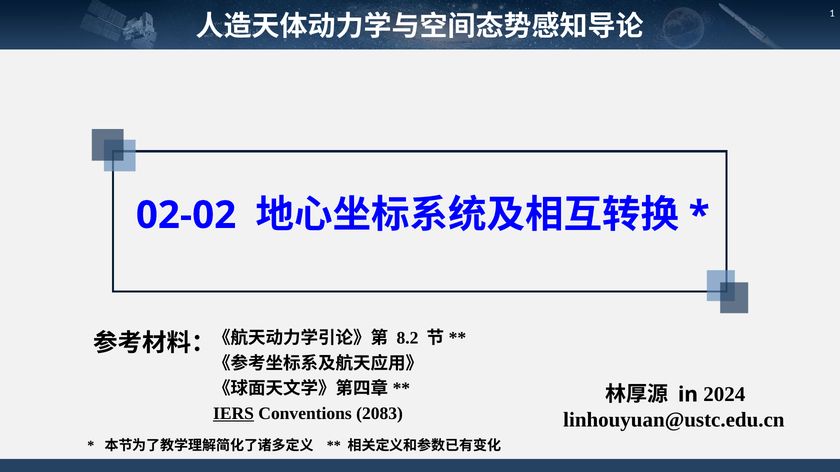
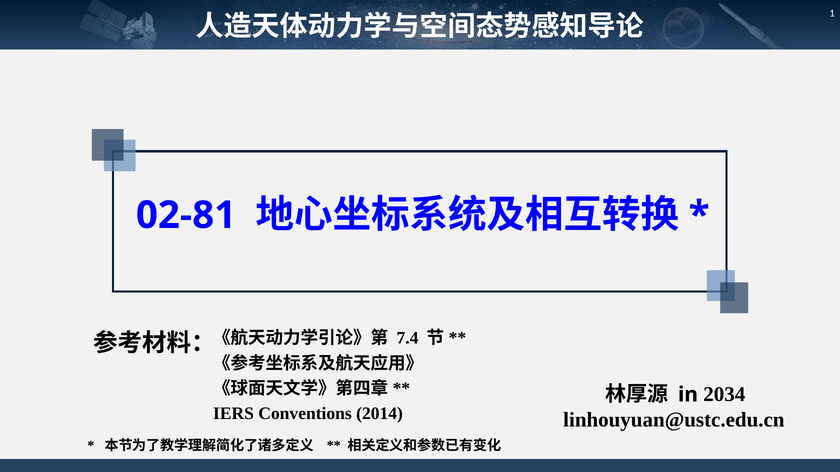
02-02: 02-02 -> 02-81 (186, 215)
8.2: 8.2 -> 7.4 (407, 339)
2024: 2024 -> 2034 (724, 395)
IERS underline: present -> none (234, 414)
2083: 2083 -> 2014 (380, 414)
